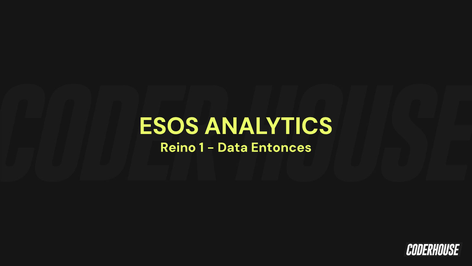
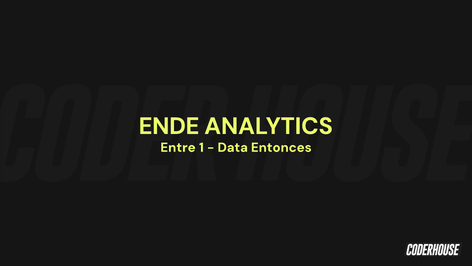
ESOS: ESOS -> ENDE (169, 126)
Reino: Reino -> Entre (178, 147)
